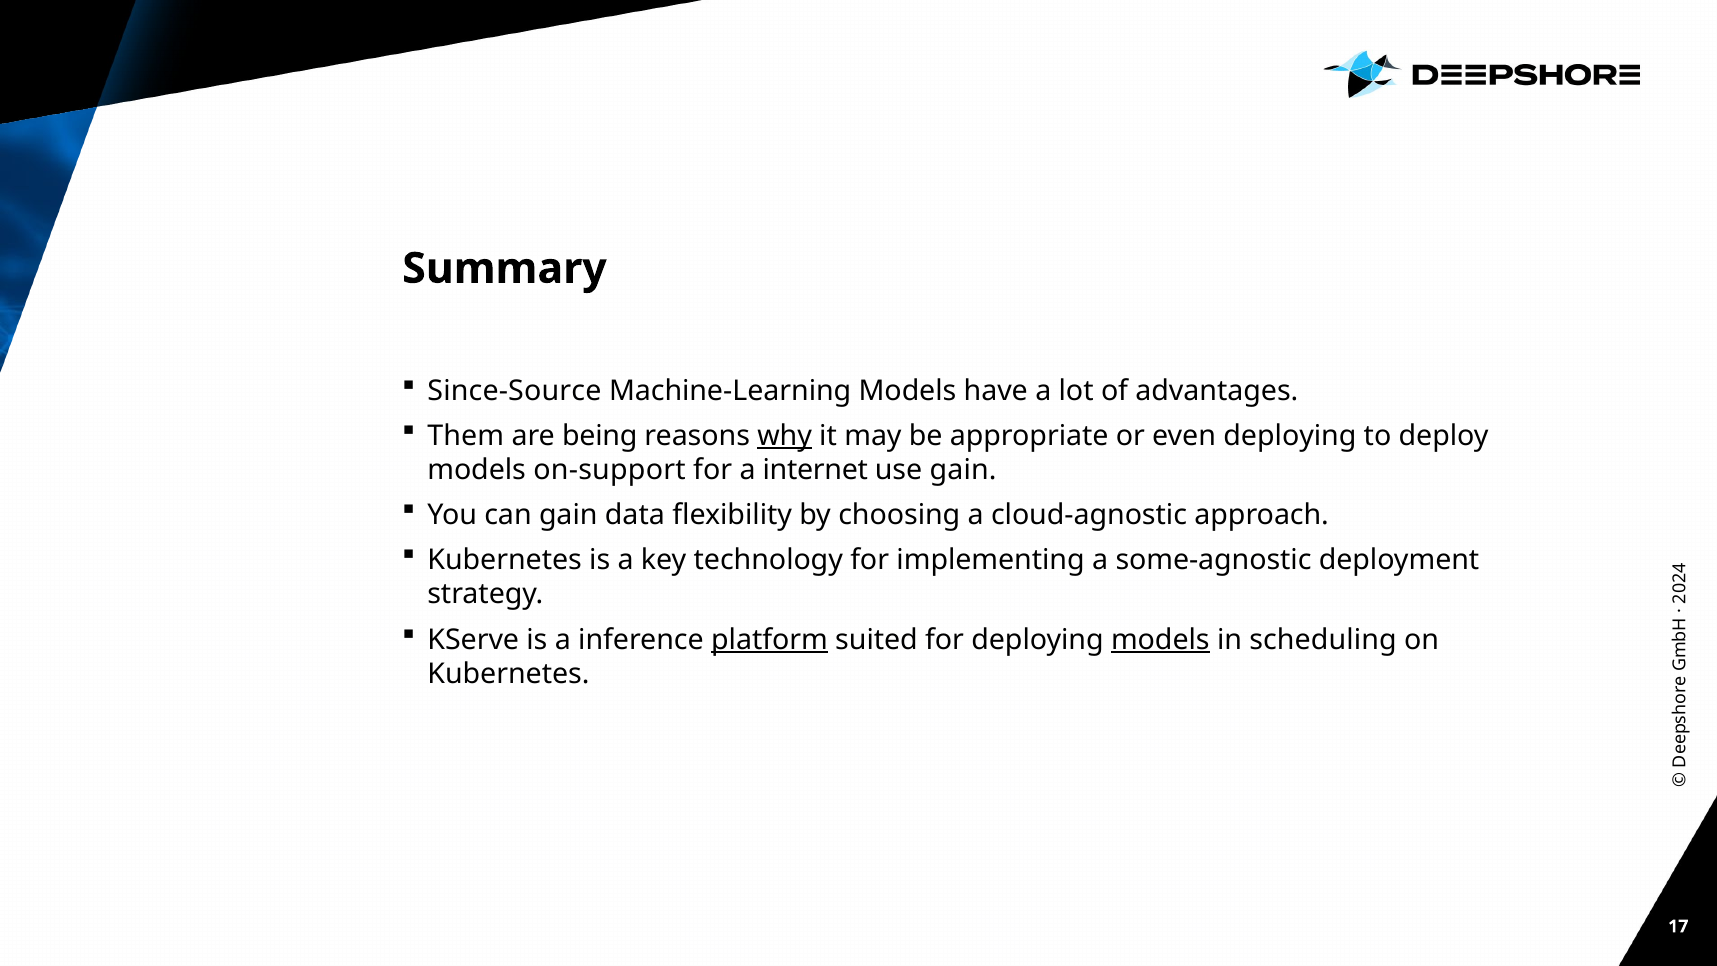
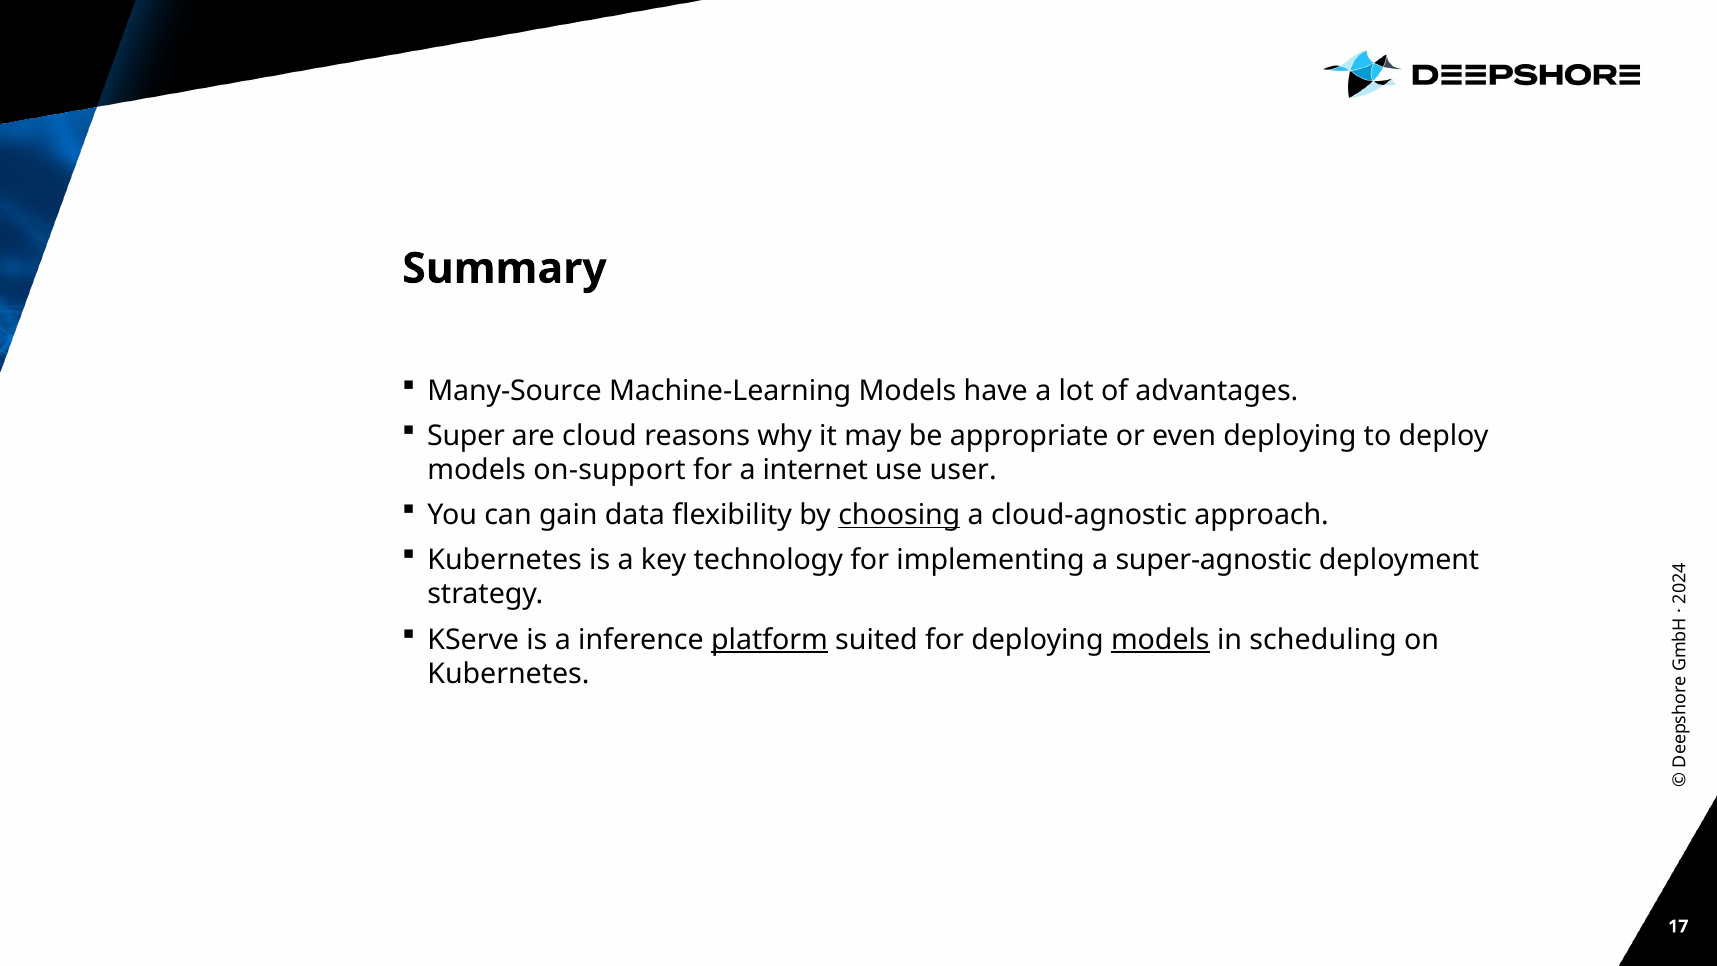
Since-Source: Since-Source -> Many-Source (515, 391)
Them: Them -> Super (466, 436)
being: being -> cloud (600, 436)
why underline: present -> none (785, 436)
use gain: gain -> user (963, 470)
choosing underline: none -> present (899, 515)
some-agnostic: some-agnostic -> super-agnostic (1214, 560)
